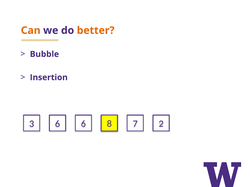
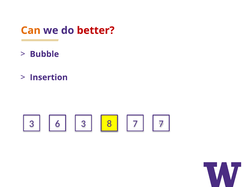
better colour: orange -> red (96, 31)
3 6: 6 -> 3 (83, 124)
7 2: 2 -> 7 (161, 124)
